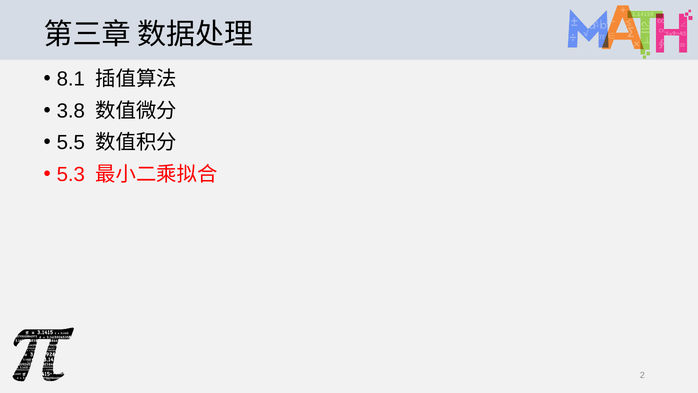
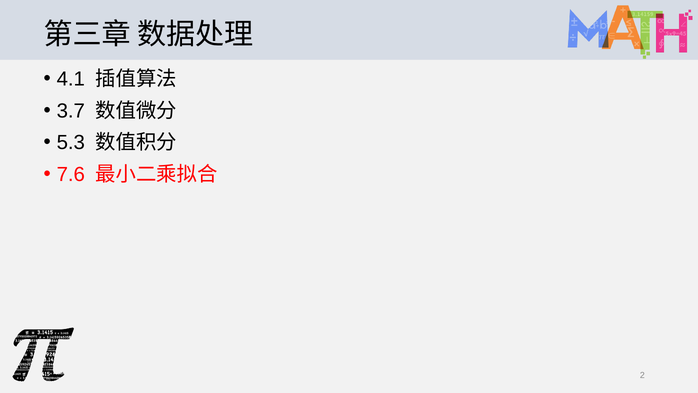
8.1: 8.1 -> 4.1 (71, 79)
3.8: 3.8 -> 3.7 (71, 111)
5.5: 5.5 -> 5.3 (71, 143)
5.3: 5.3 -> 7.6 (71, 174)
